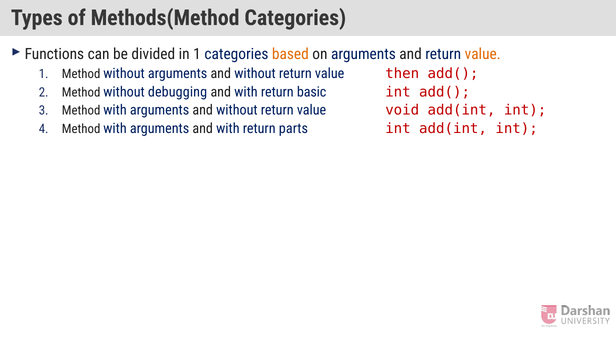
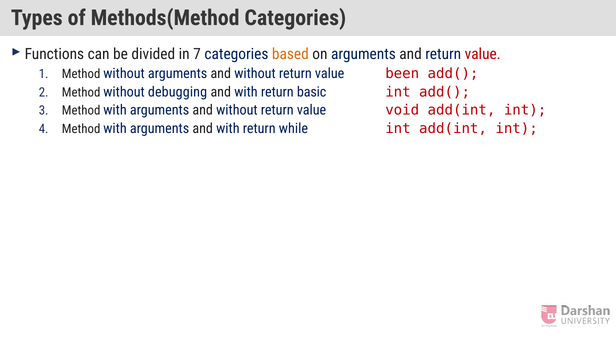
in 1: 1 -> 7 (197, 54)
value colour: orange -> red (483, 54)
then: then -> been (402, 73)
parts: parts -> while (293, 129)
